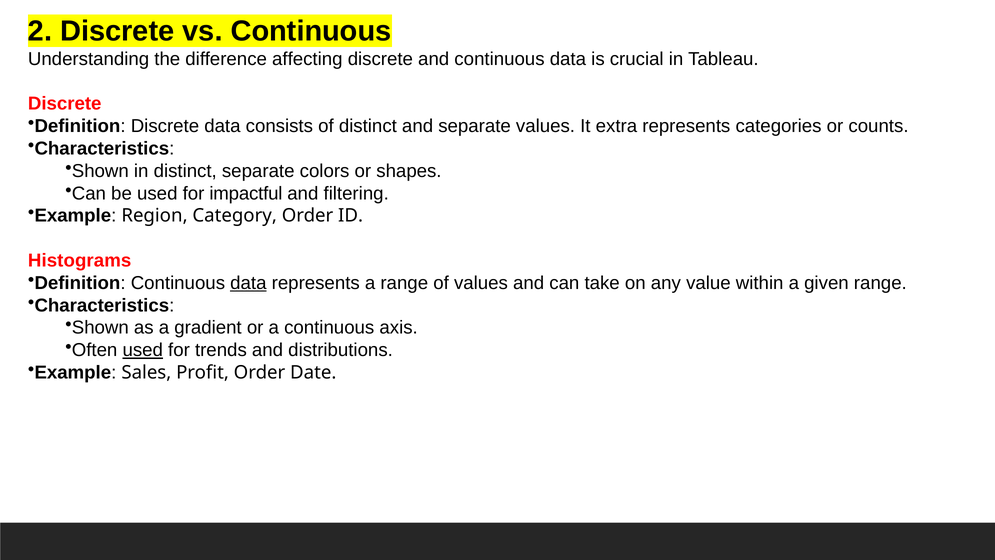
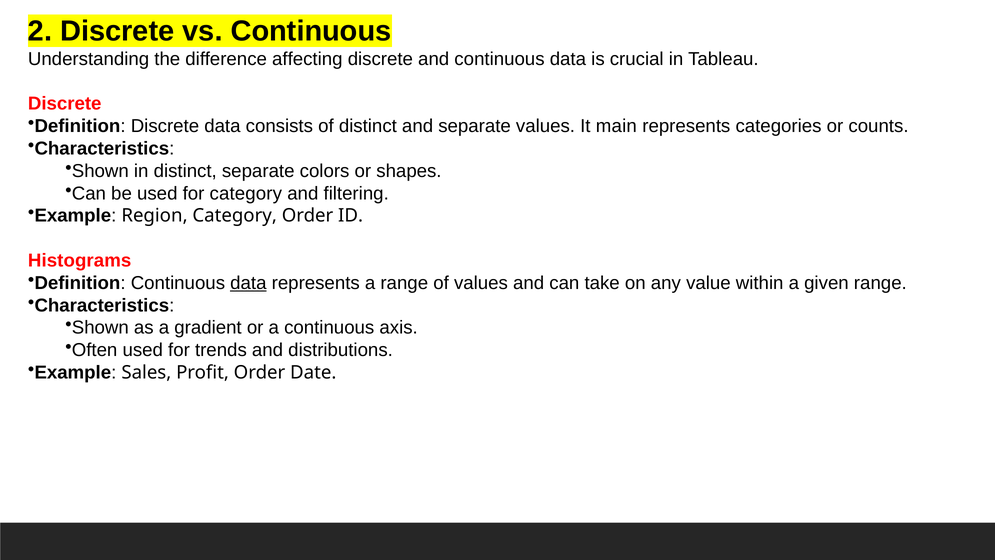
extra: extra -> main (616, 126)
for impactful: impactful -> category (246, 193)
used underline: present -> none (143, 350)
